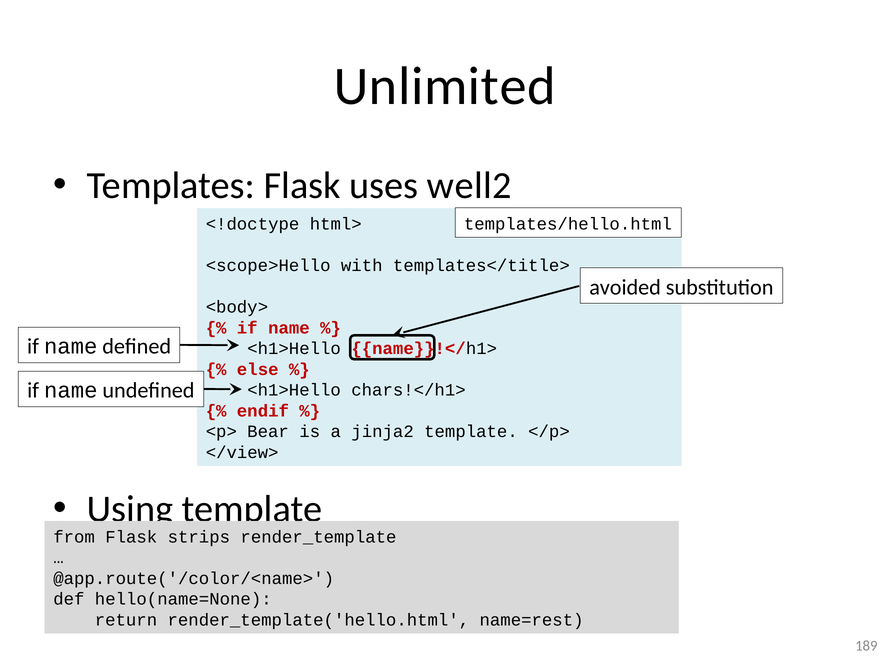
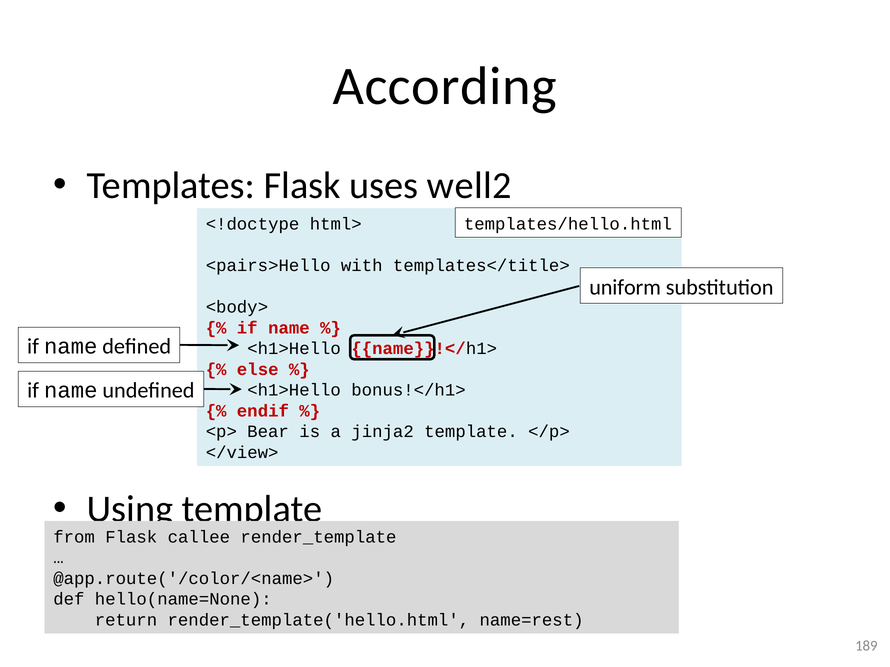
Unlimited: Unlimited -> According (445, 86)
<scope>Hello: <scope>Hello -> <pairs>Hello (268, 266)
avoided: avoided -> uniform (625, 287)
chars!</h1>: chars!</h1> -> bonus!</h1> (408, 391)
strips: strips -> callee (199, 537)
